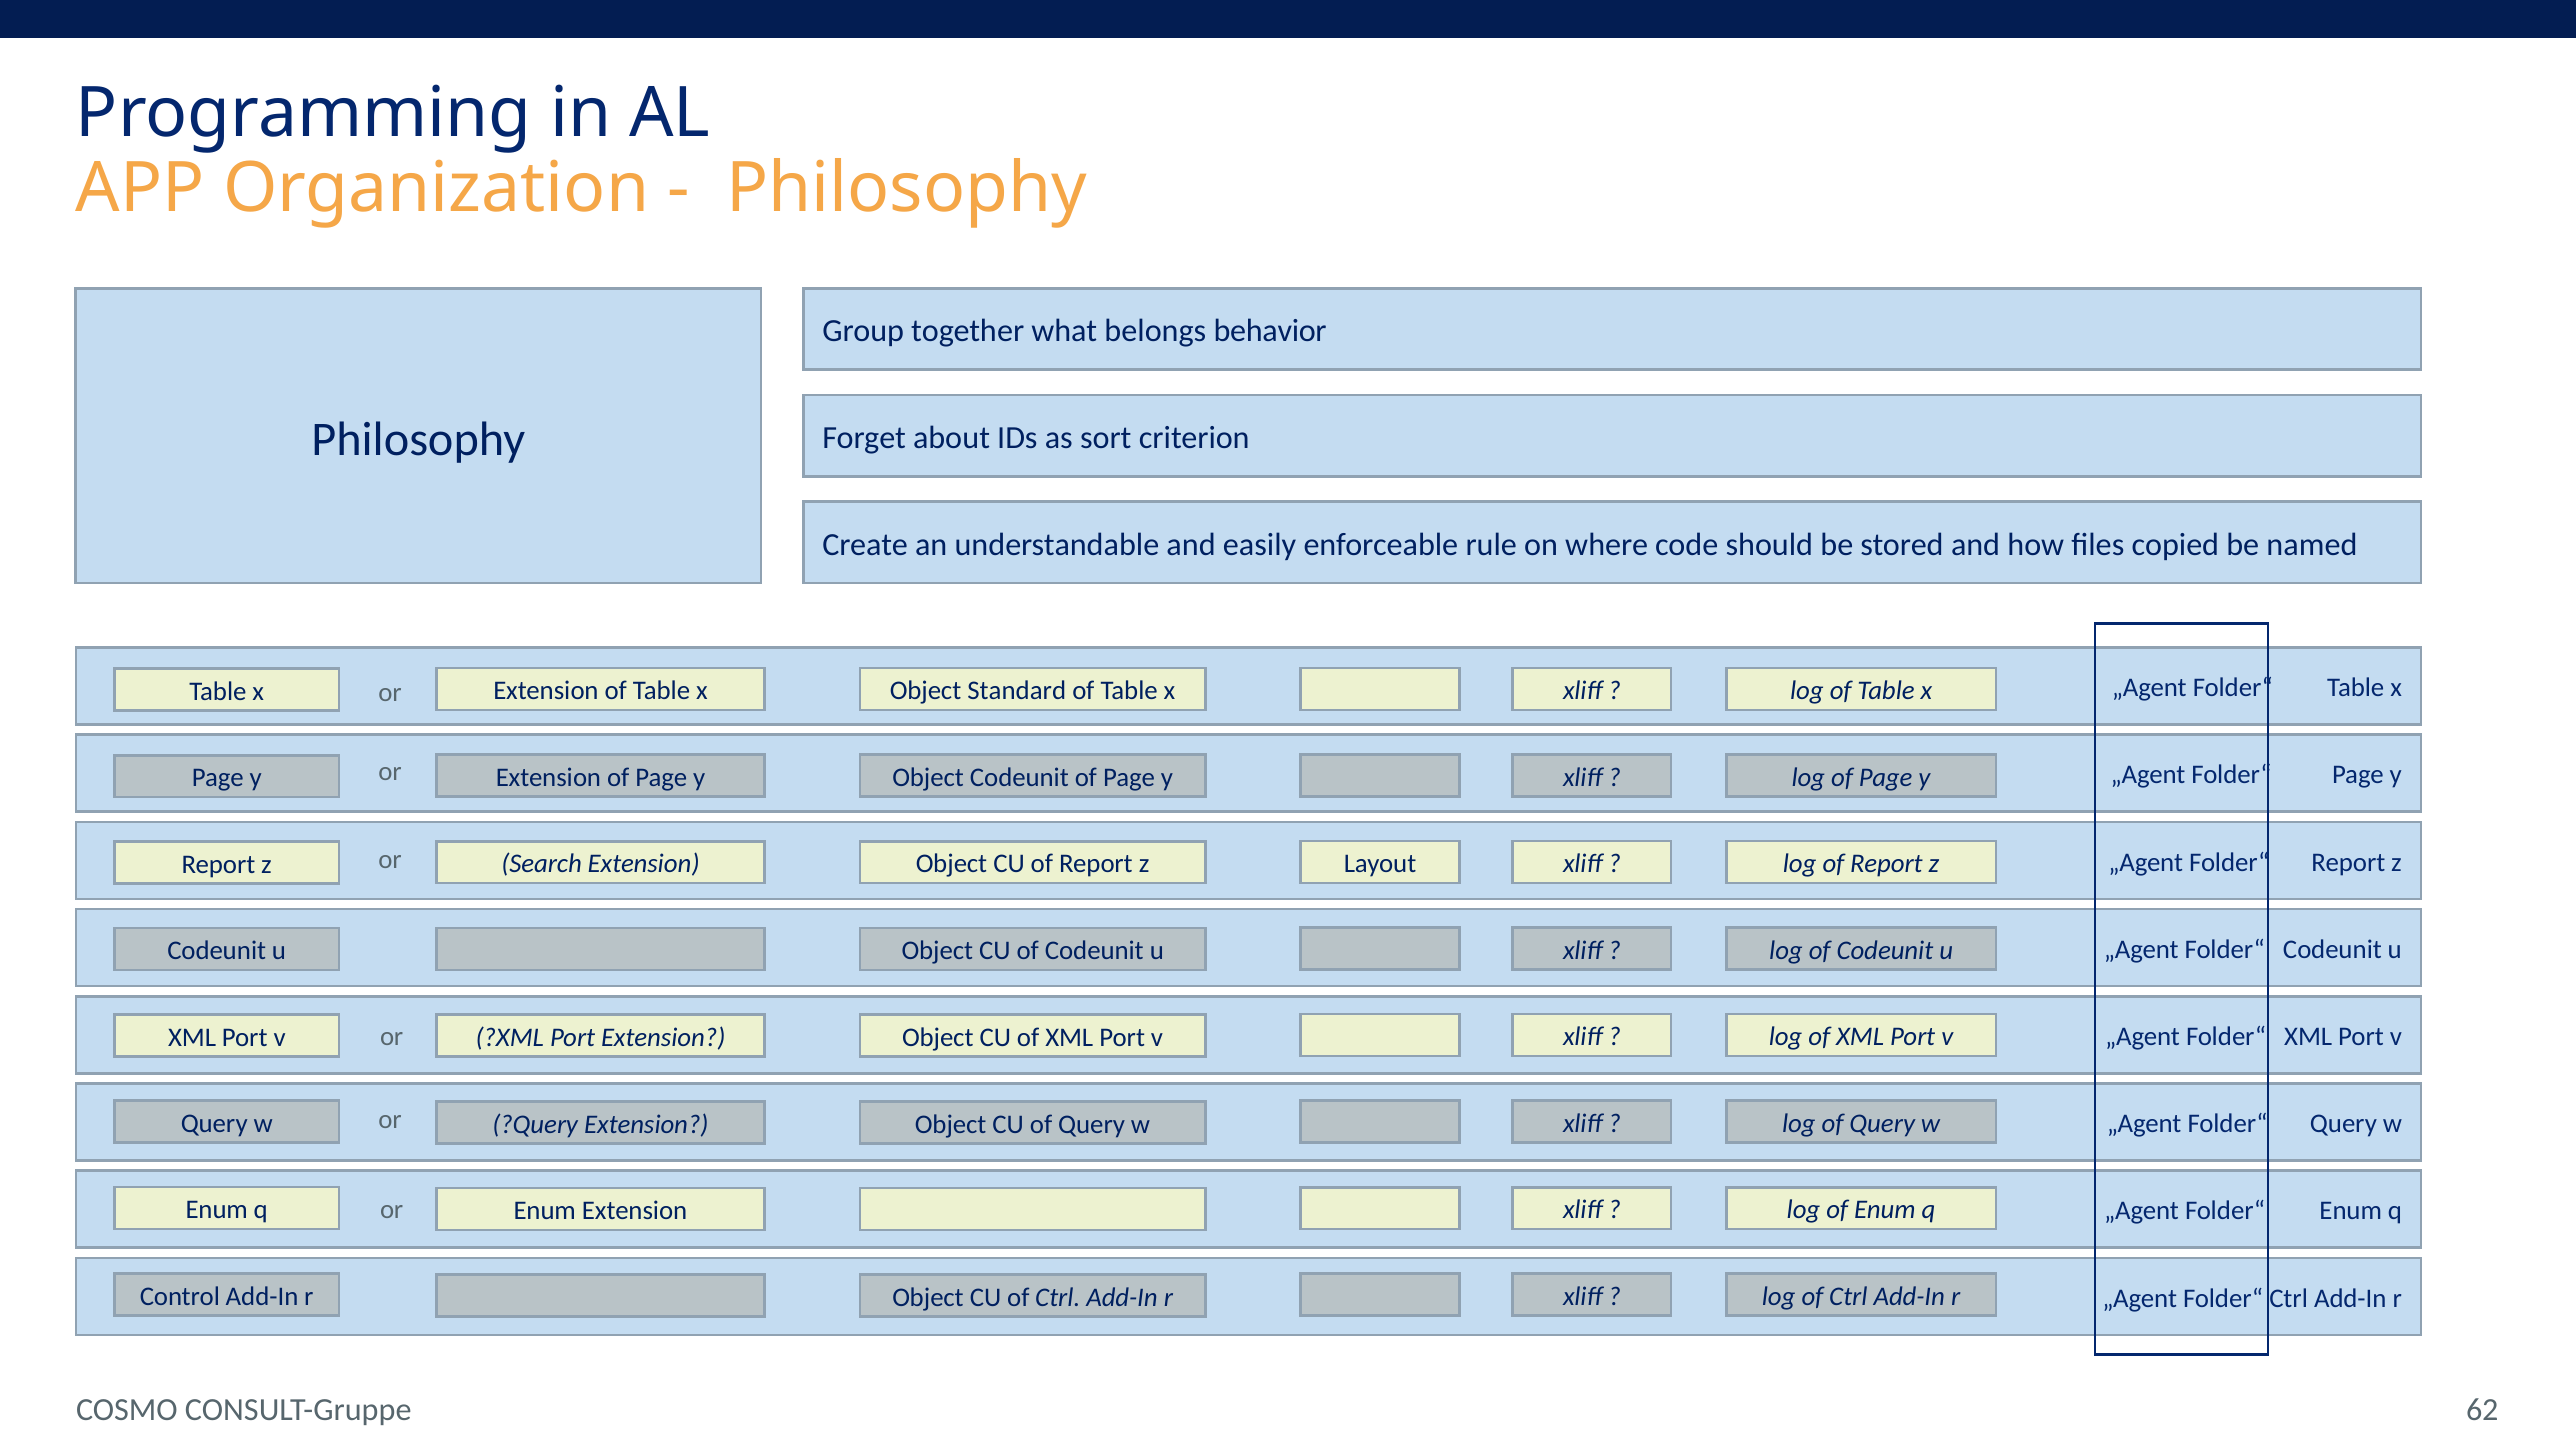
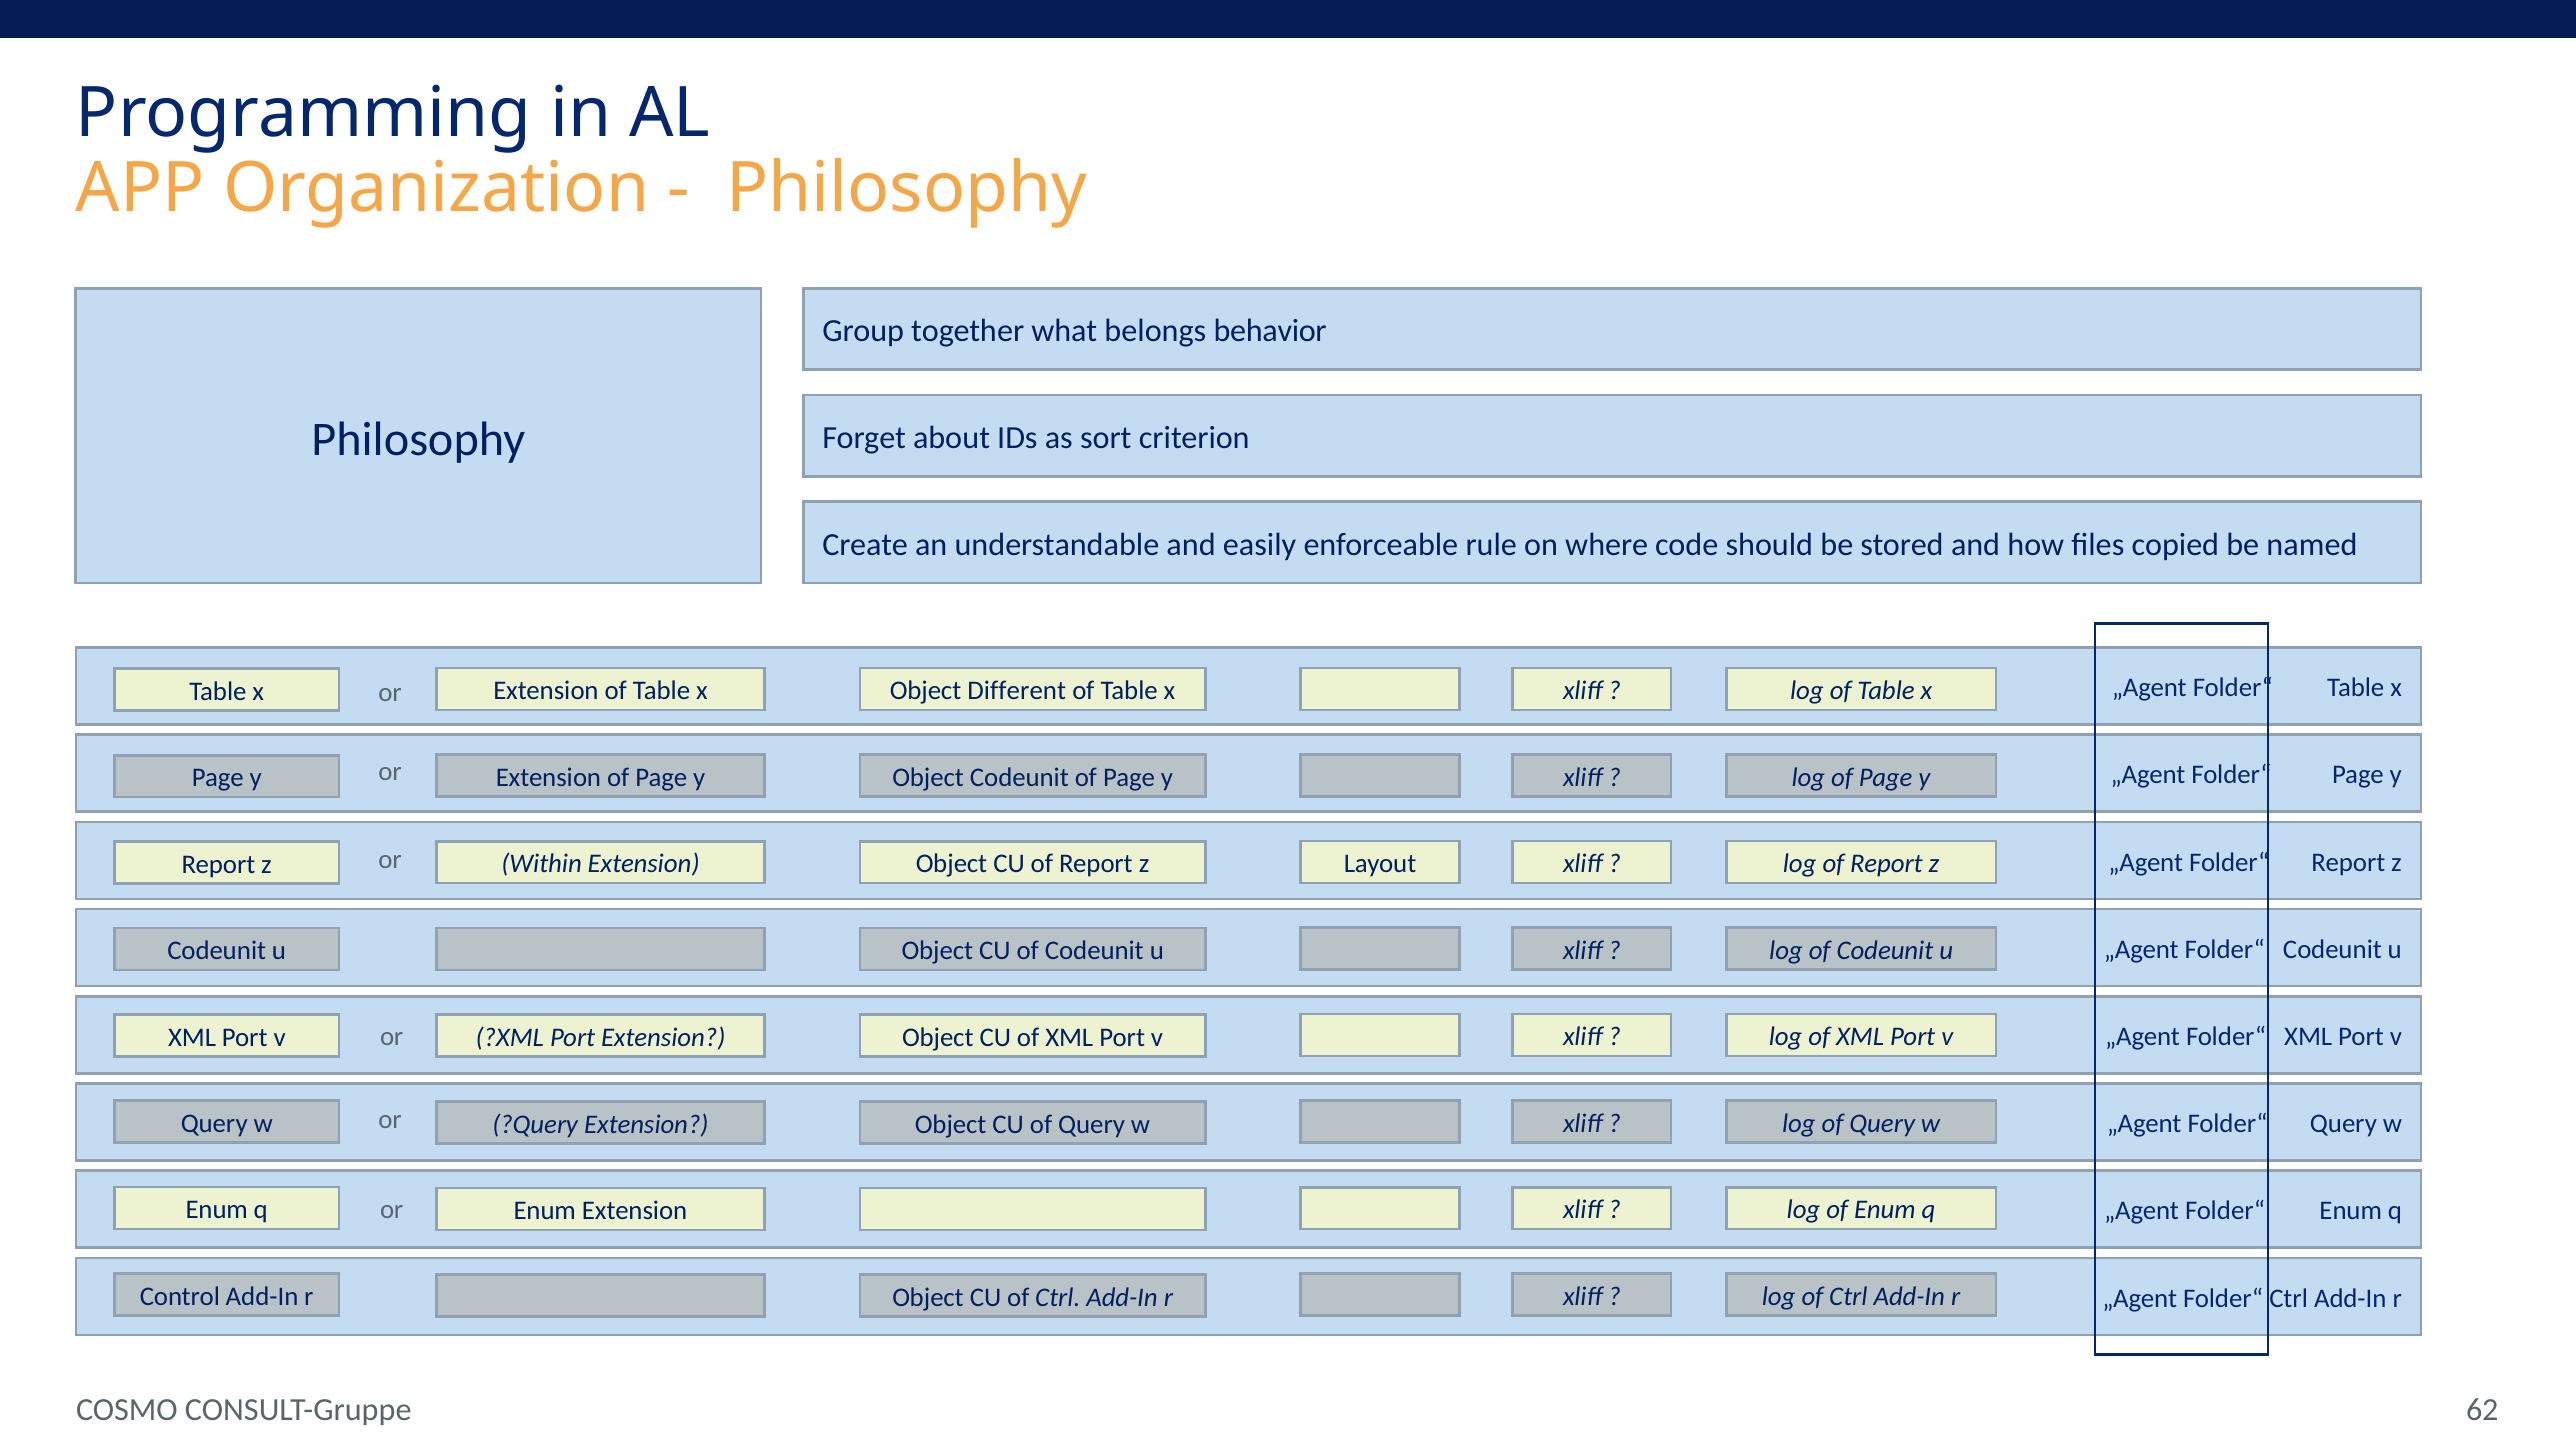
Standard: Standard -> Different (1017, 691)
Search: Search -> Within (542, 864)
